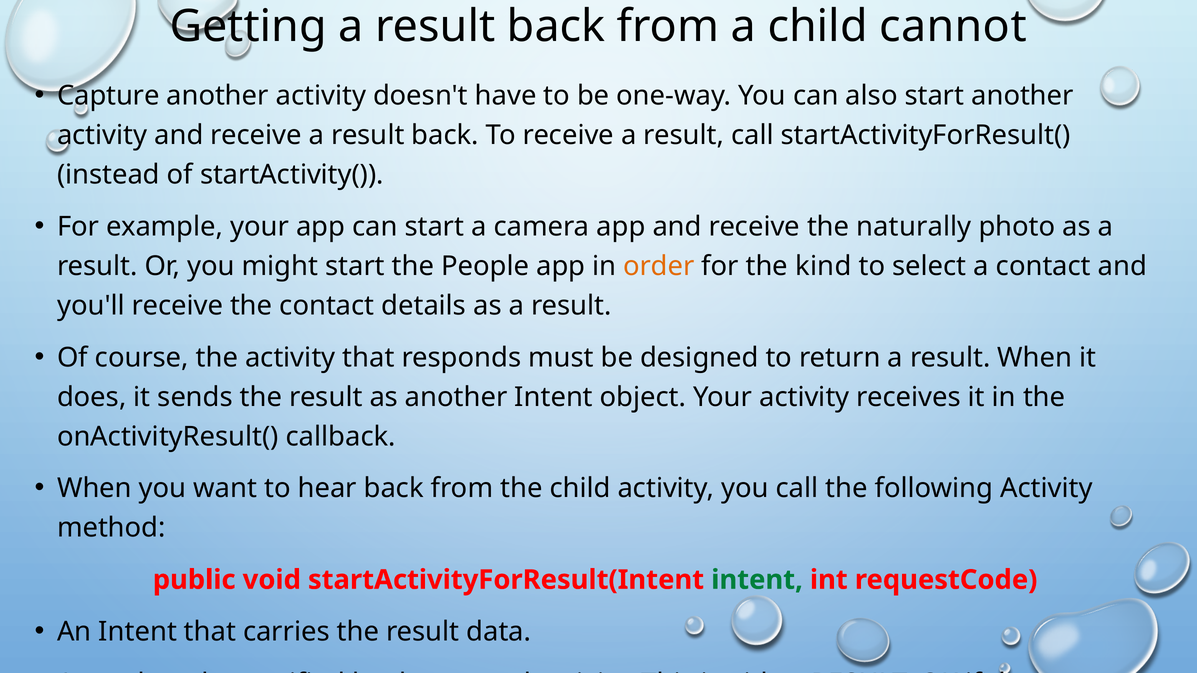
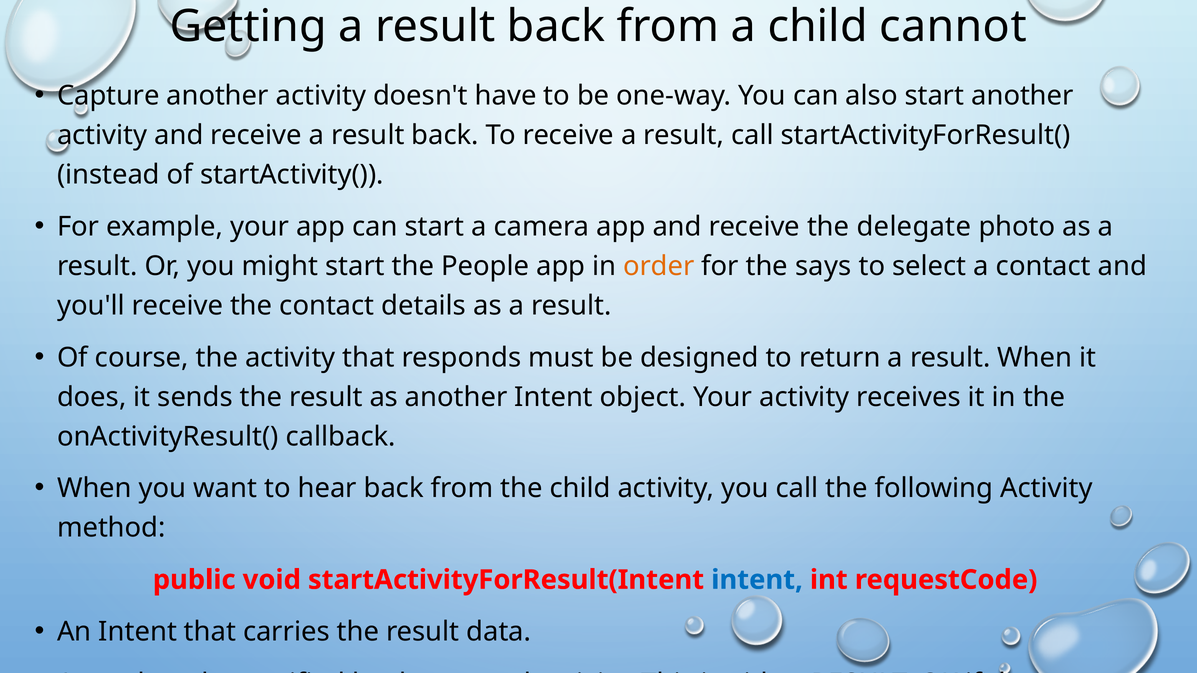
naturally: naturally -> delegate (914, 227)
kind: kind -> says (823, 266)
intent colour: green -> blue (757, 580)
